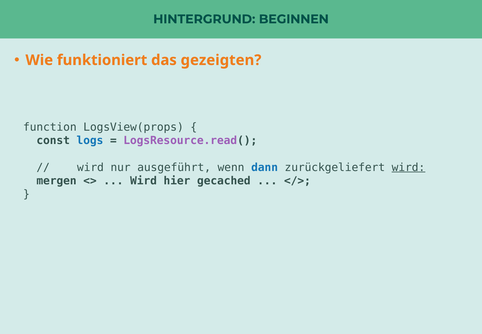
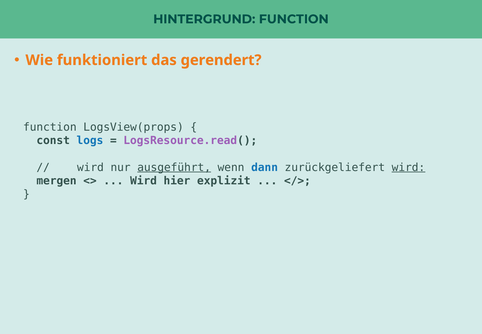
HINTERGRUND BEGINNEN: BEGINNEN -> FUNCTION (294, 19)
gezeigten: gezeigten -> gerendert (221, 60)
ausgeführt underline: none -> present (174, 167)
gecached: gecached -> explizit (224, 181)
